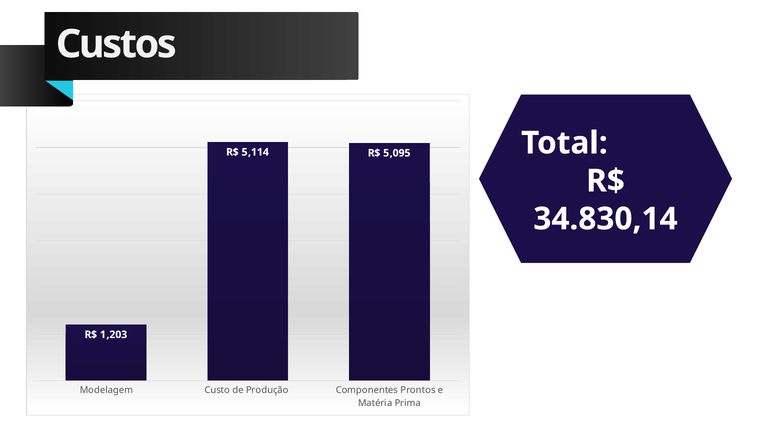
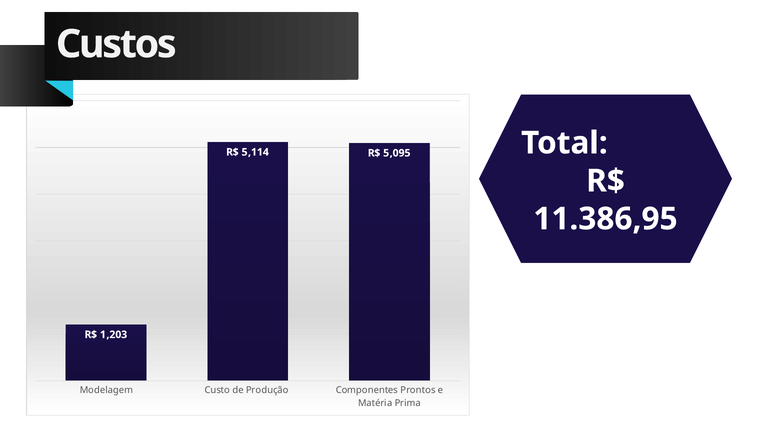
34.830,14: 34.830,14 -> 11.386,95 (605, 219)
